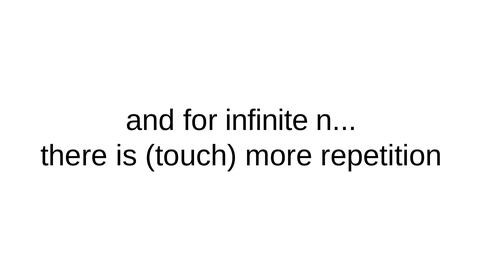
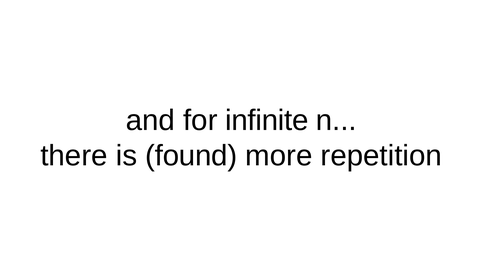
touch: touch -> found (191, 156)
